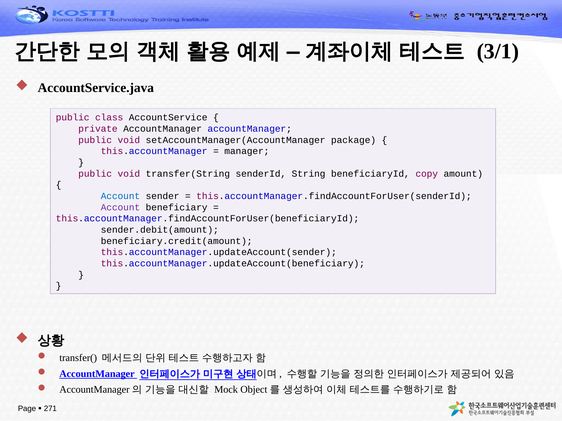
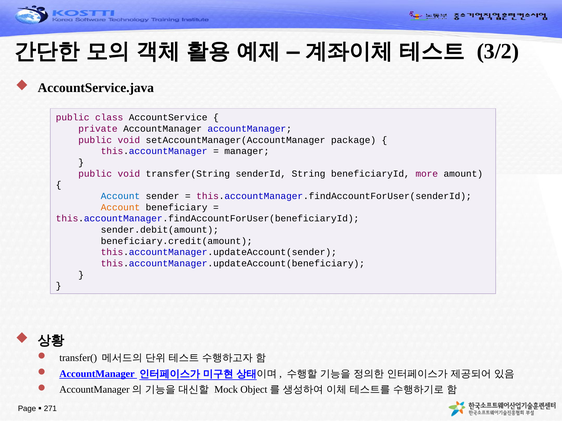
3/1: 3/1 -> 3/2 (498, 51)
copy: copy -> more (427, 174)
Account colour: purple -> orange (120, 208)
